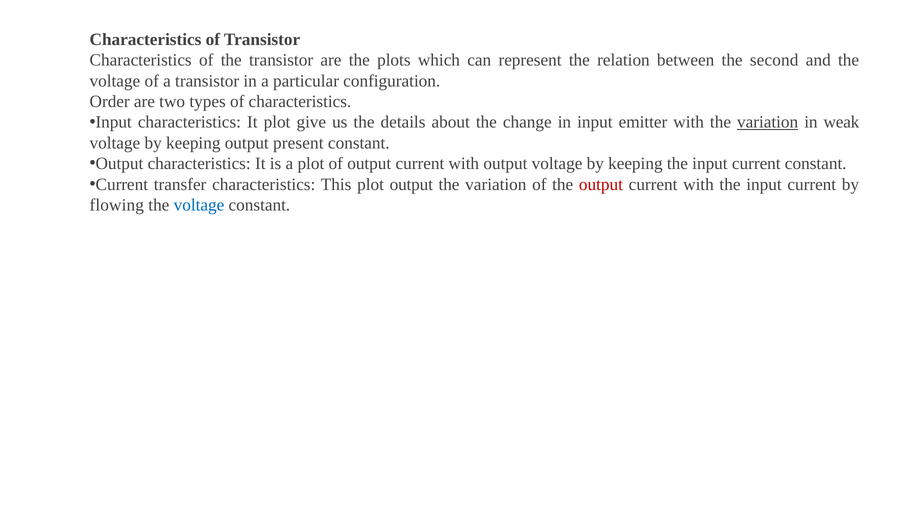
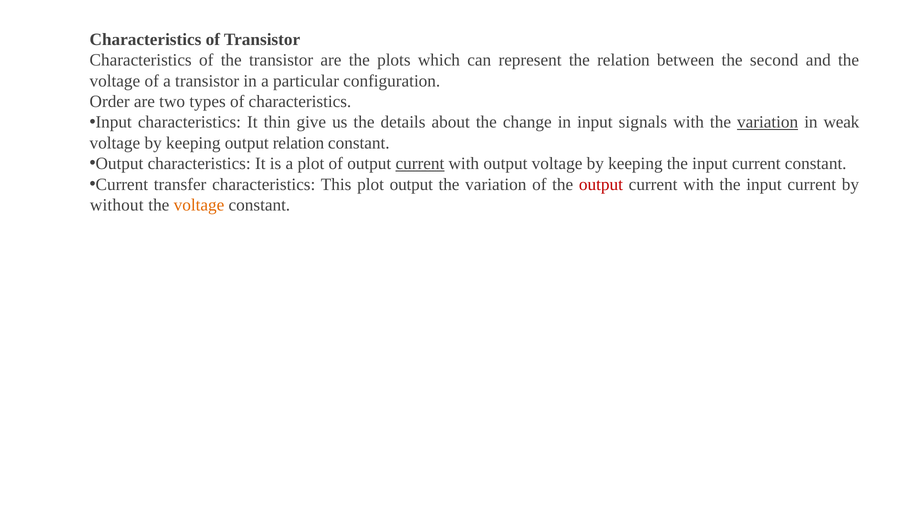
It plot: plot -> thin (277, 122)
emitter: emitter -> signals (643, 122)
output present: present -> relation (298, 143)
current underline: none -> present (420, 164)
flowing: flowing -> without (117, 205)
voltage colour: blue -> orange (199, 205)
